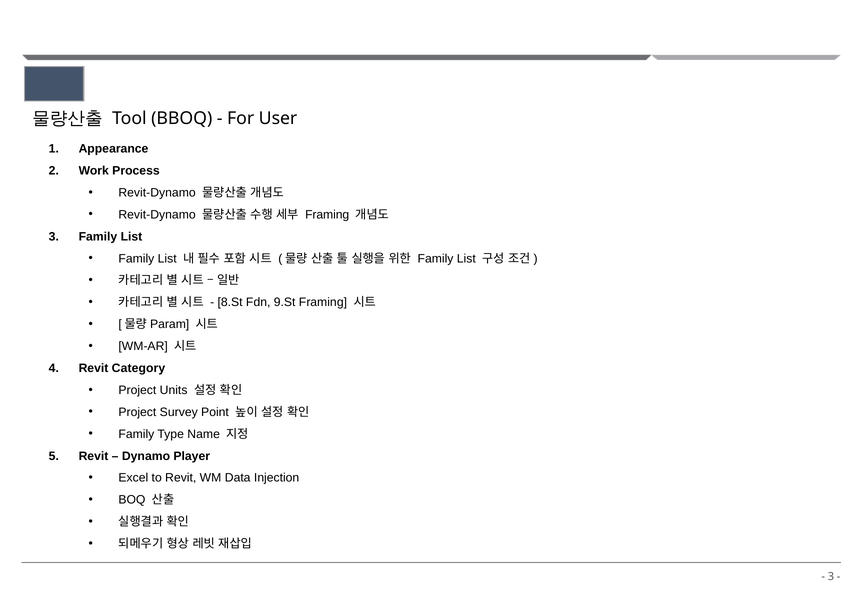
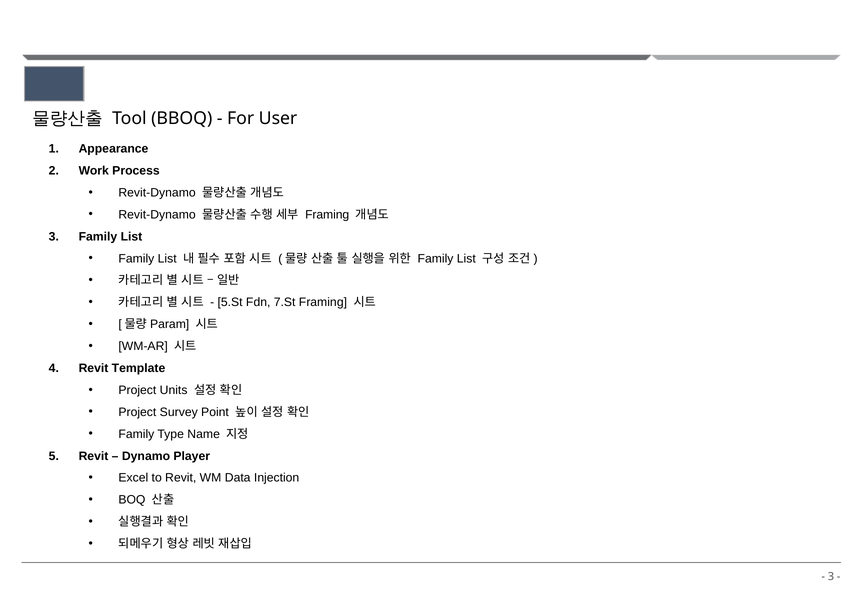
8.St: 8.St -> 5.St (230, 302)
9.St: 9.St -> 7.St (285, 302)
Category: Category -> Template (139, 368)
